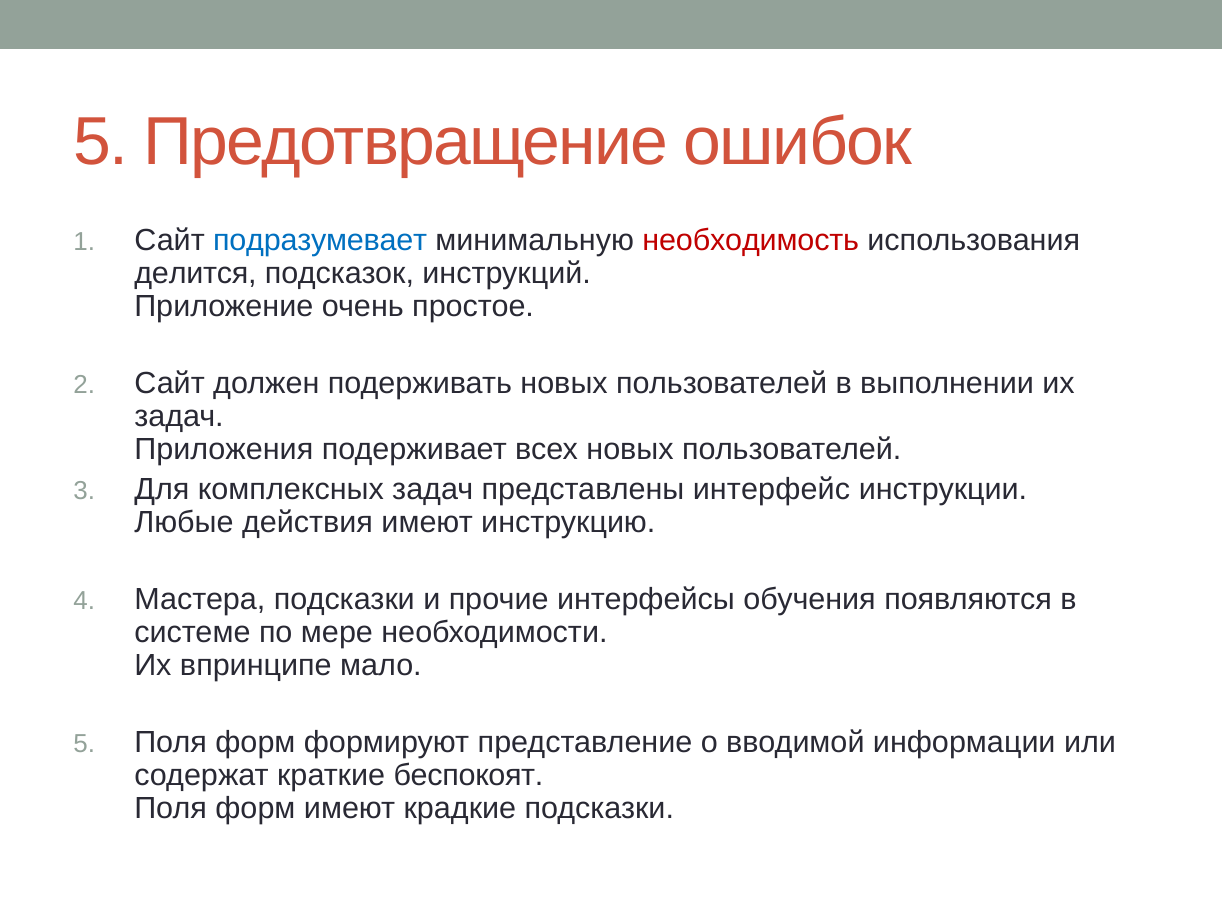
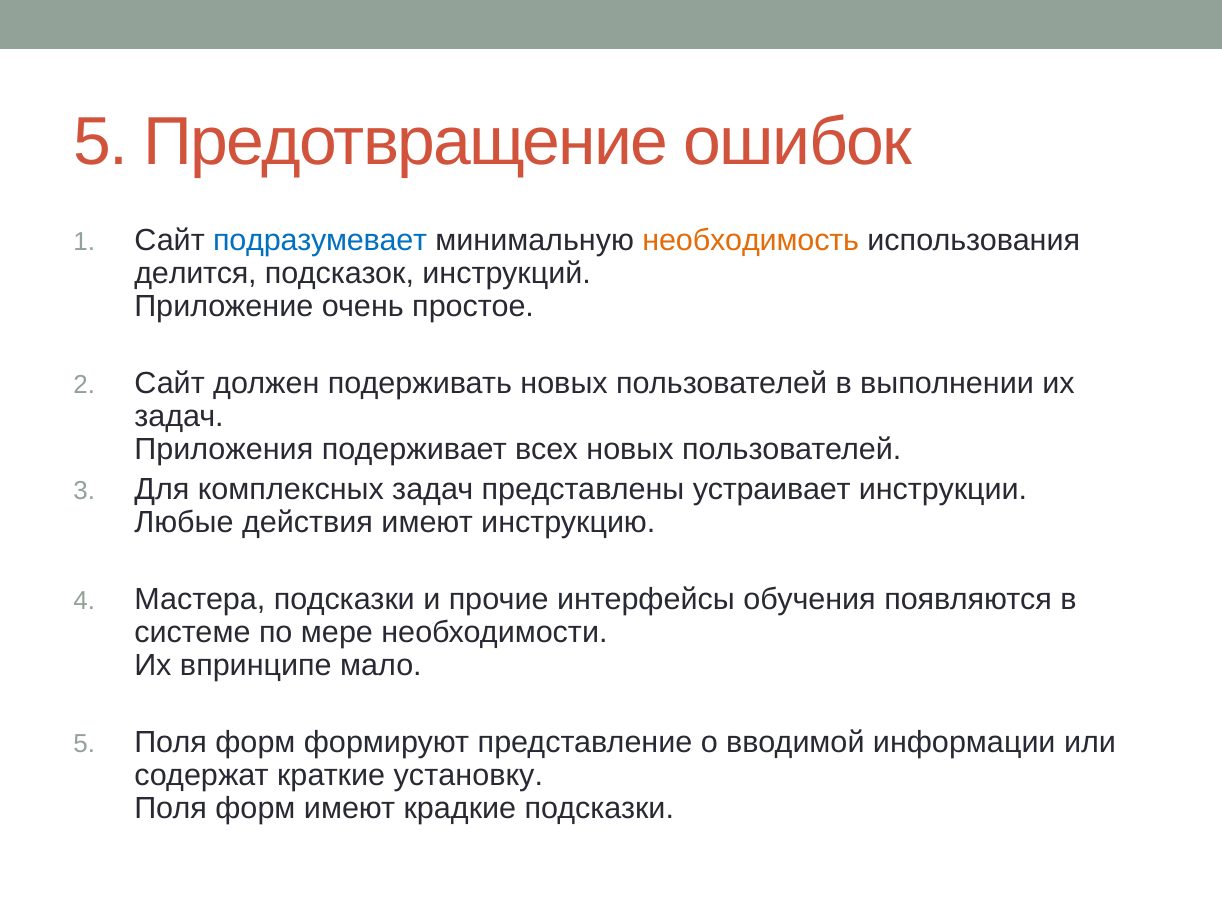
необходимость colour: red -> orange (751, 240)
интерфейс: интерфейс -> устраивает (772, 490)
беспокоят: беспокоят -> установку (468, 776)
